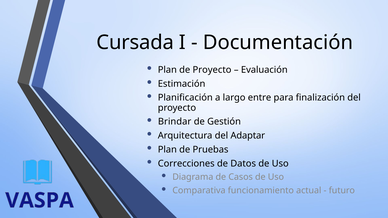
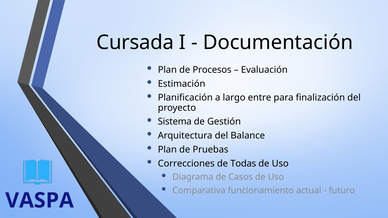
de Proyecto: Proyecto -> Procesos (212, 70)
Brindar: Brindar -> Sistema (175, 122)
Adaptar: Adaptar -> Balance (248, 136)
Datos: Datos -> Todas (243, 164)
